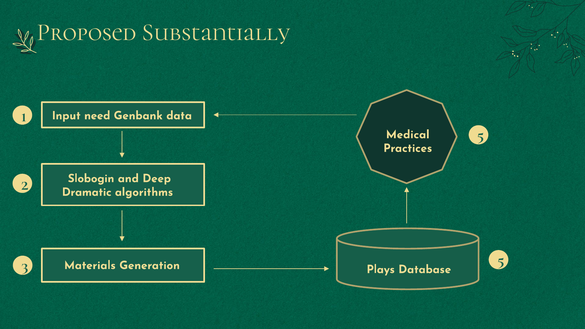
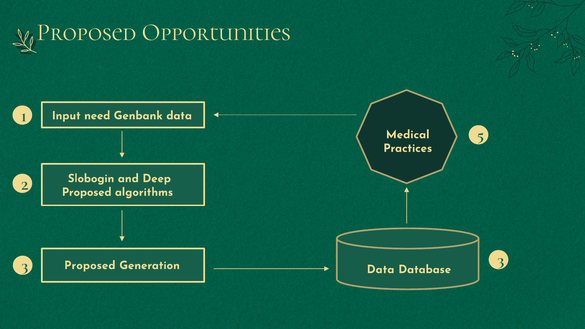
Substantially: Substantially -> Opportunities (216, 32)
Dramatic: Dramatic -> Proposed (87, 192)
3 5: 5 -> 3 (501, 261)
Materials: Materials -> Proposed (90, 265)
Generation Plays: Plays -> Data (381, 269)
